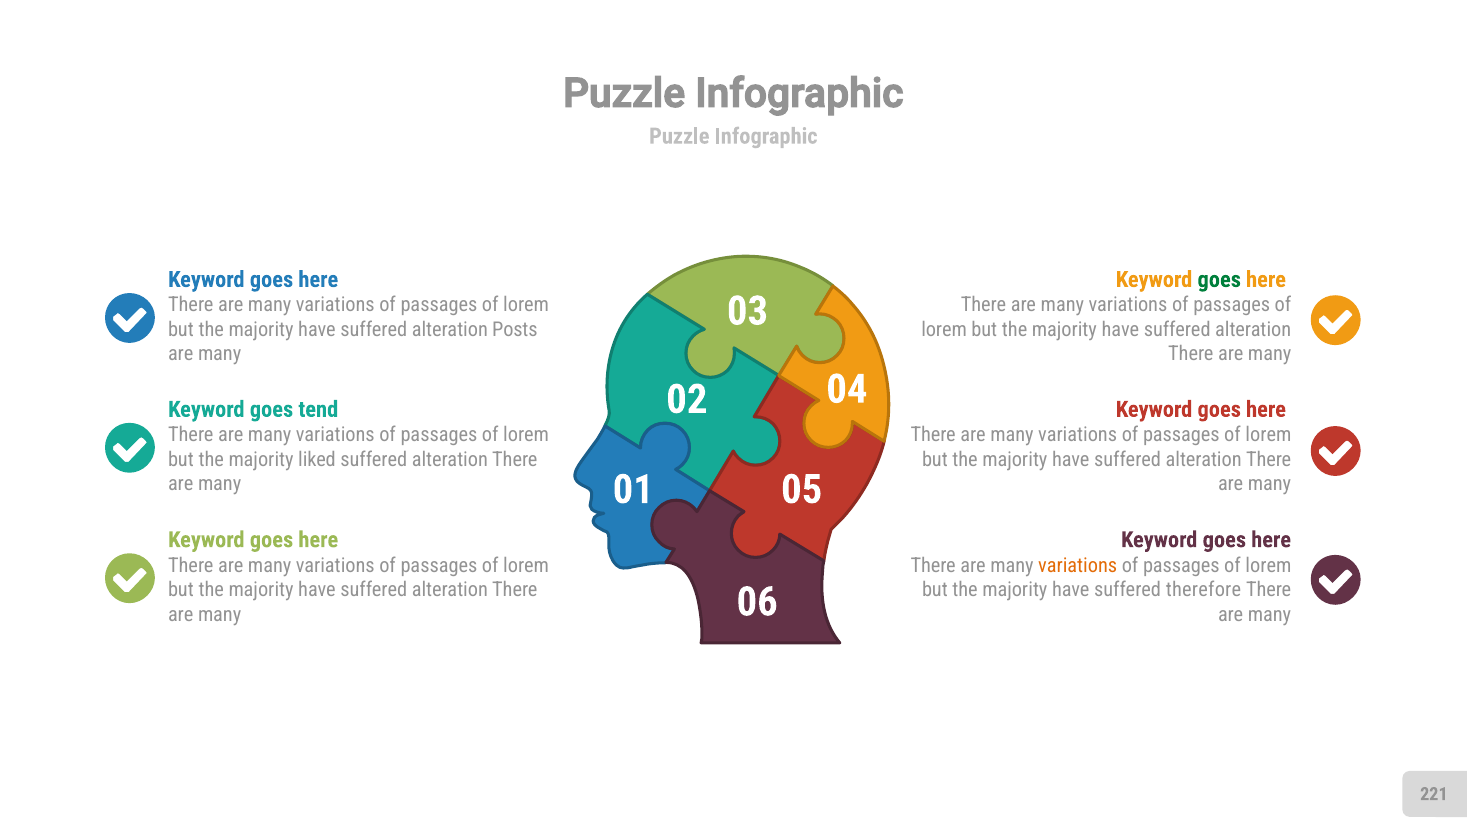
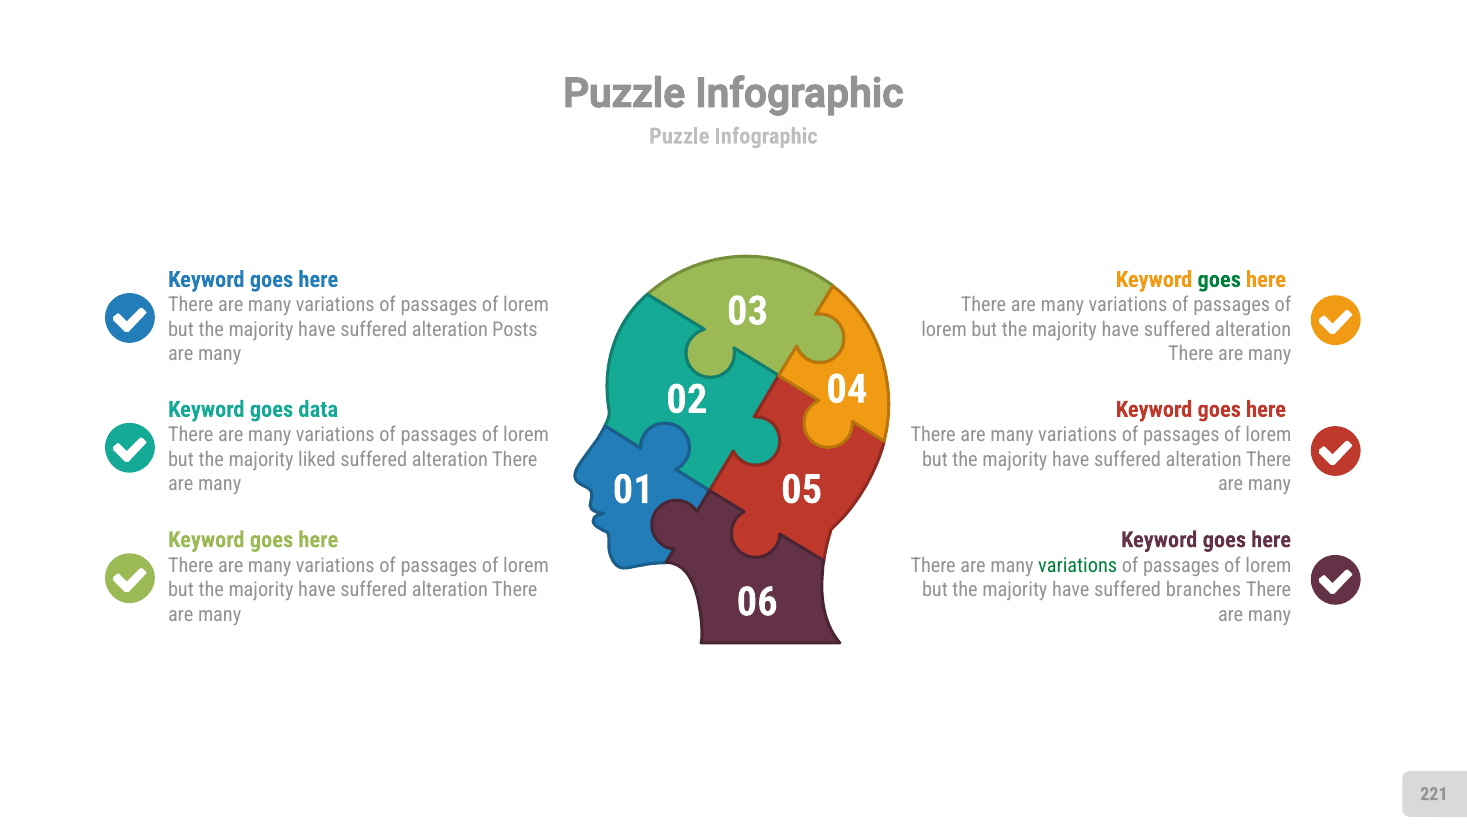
tend: tend -> data (318, 409)
variations colour: orange -> green (1078, 566)
therefore: therefore -> branches (1204, 590)
